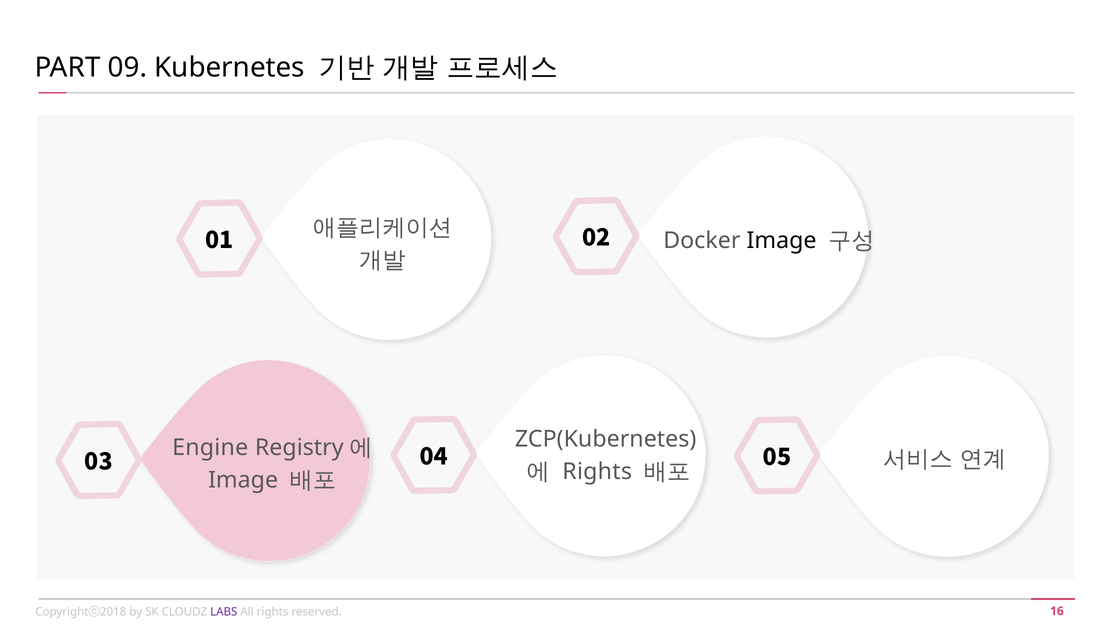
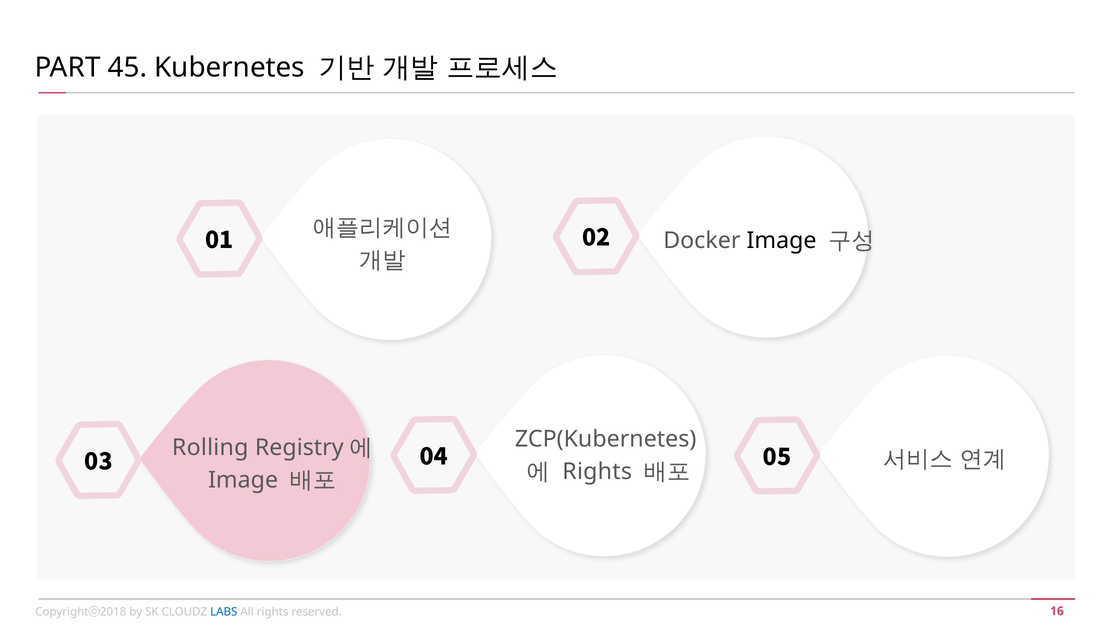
09: 09 -> 45 (127, 67)
Engine: Engine -> Rolling (210, 448)
LABS colour: purple -> blue (224, 612)
